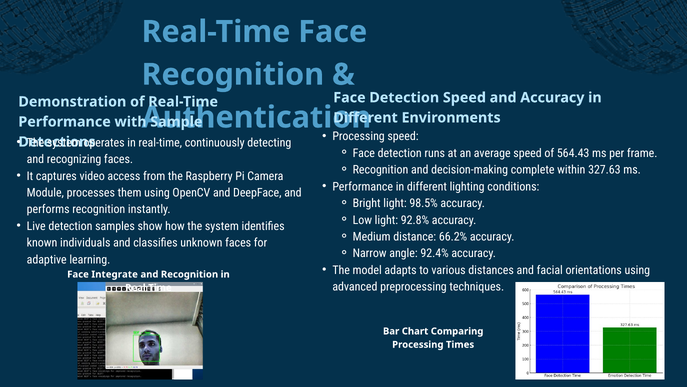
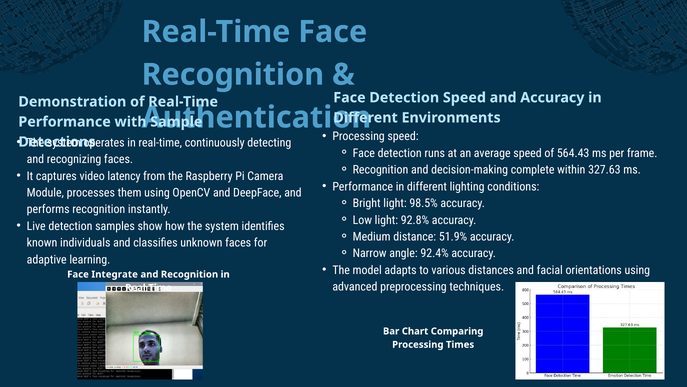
access: access -> latency (124, 176)
66.2%: 66.2% -> 51.9% (453, 236)
